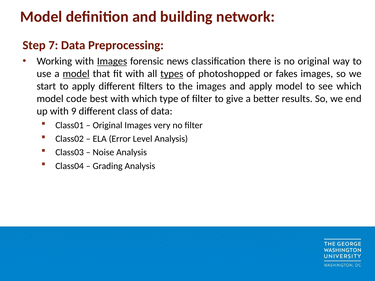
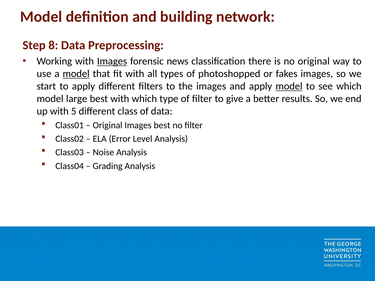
7: 7 -> 8 (53, 45)
types underline: present -> none (172, 74)
model underline: none -> present (289, 86)
code: code -> large (77, 99)
9: 9 -> 5 (74, 111)
Images very: very -> best (162, 125)
